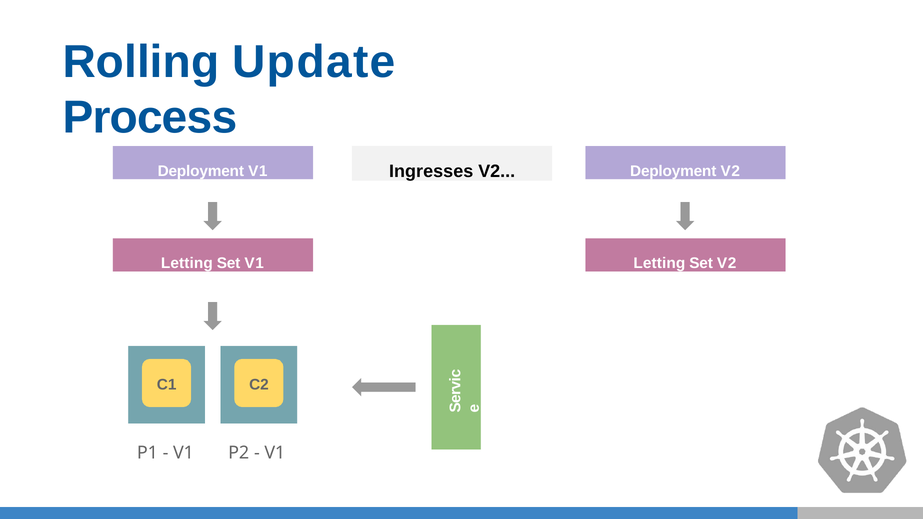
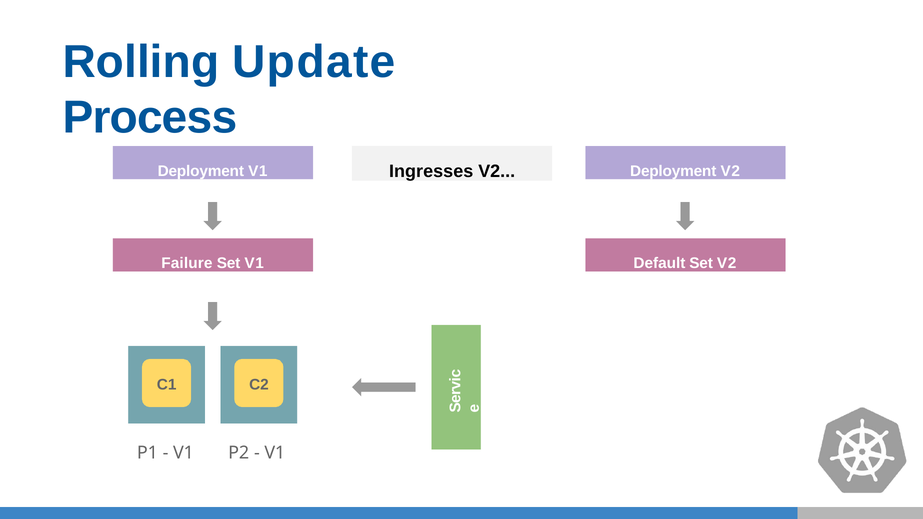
Letting: Letting -> Failure (187, 263)
Letting: Letting -> Default (659, 263)
